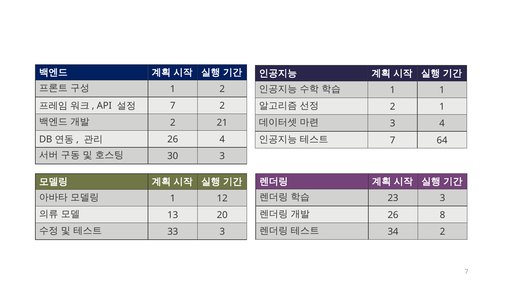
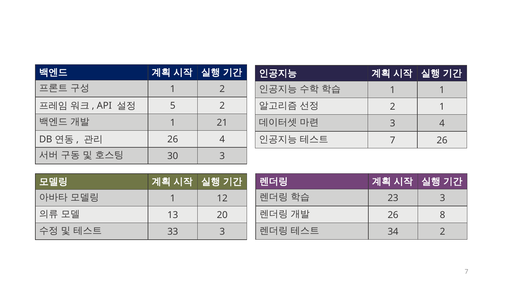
7: 7 -> 5 (173, 106)
2: 2 -> 1 (173, 123)
7 64: 64 -> 26 (442, 140)
